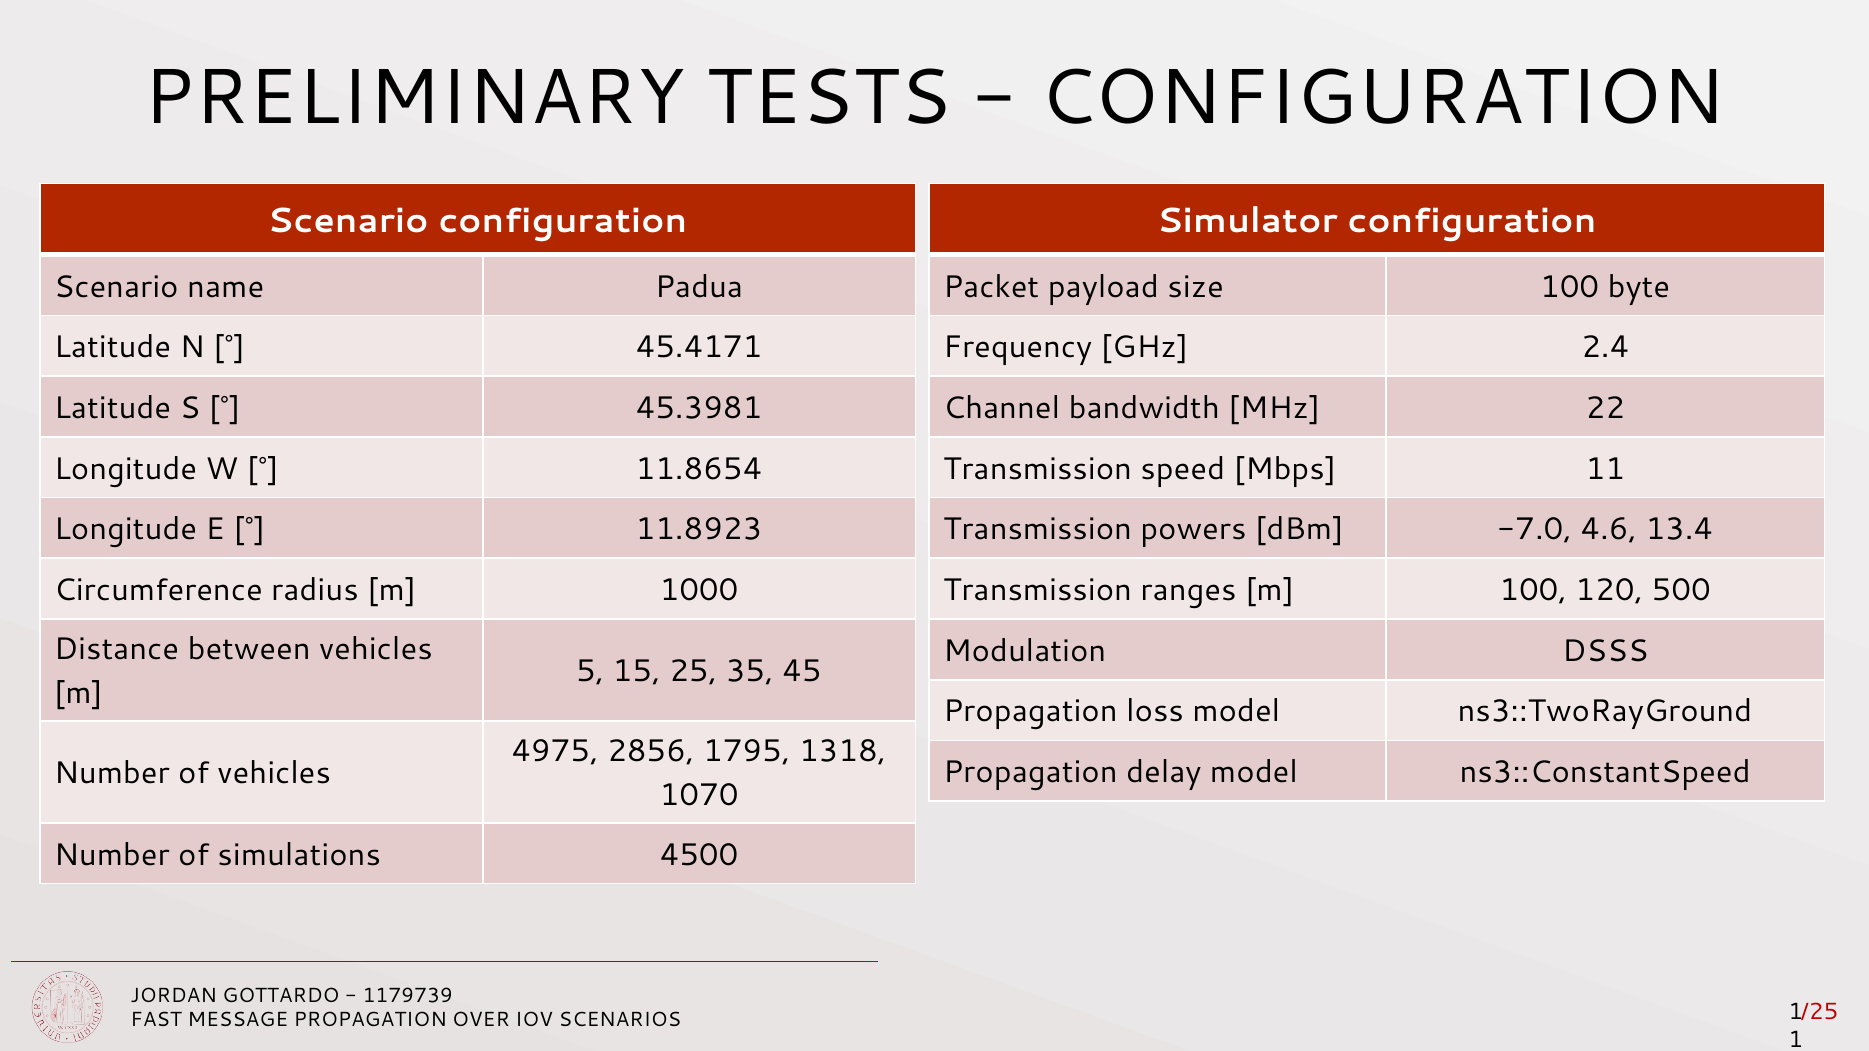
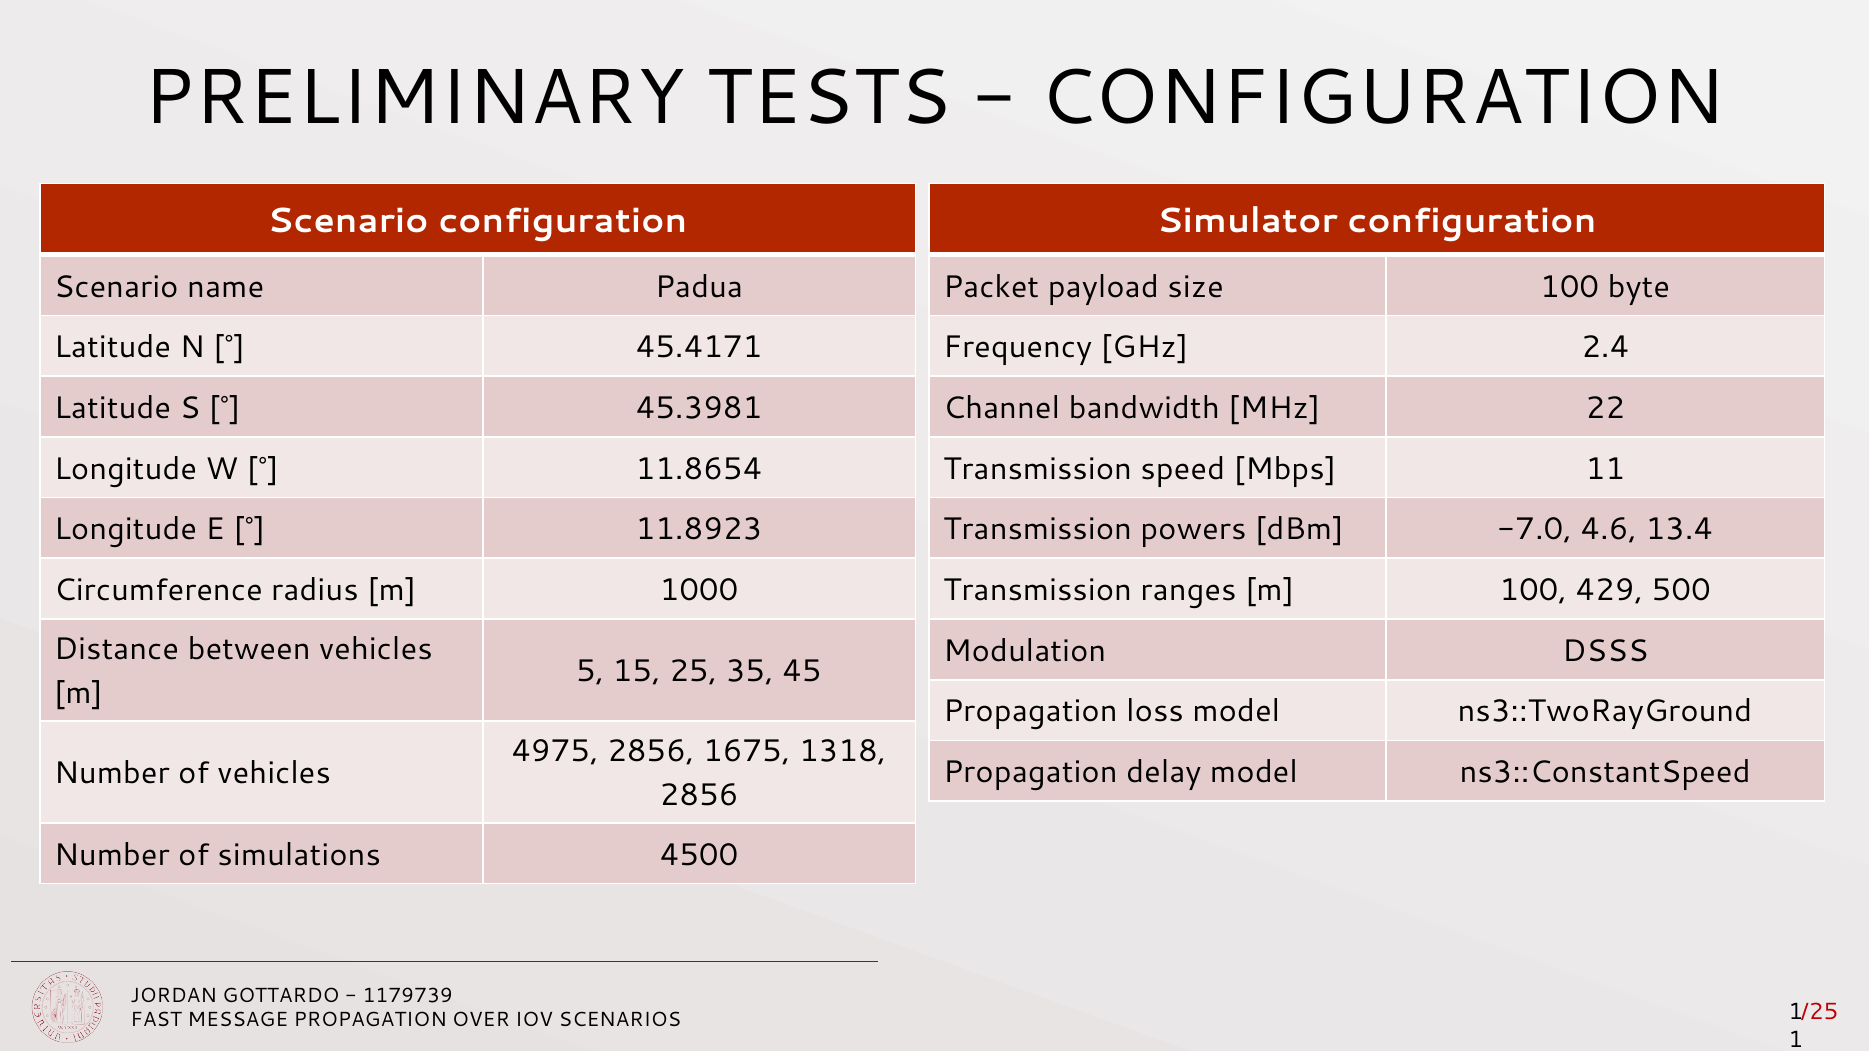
120: 120 -> 429 (1609, 590)
1795: 1795 -> 1675 (747, 752)
1070: 1070 -> 2856 (699, 796)
